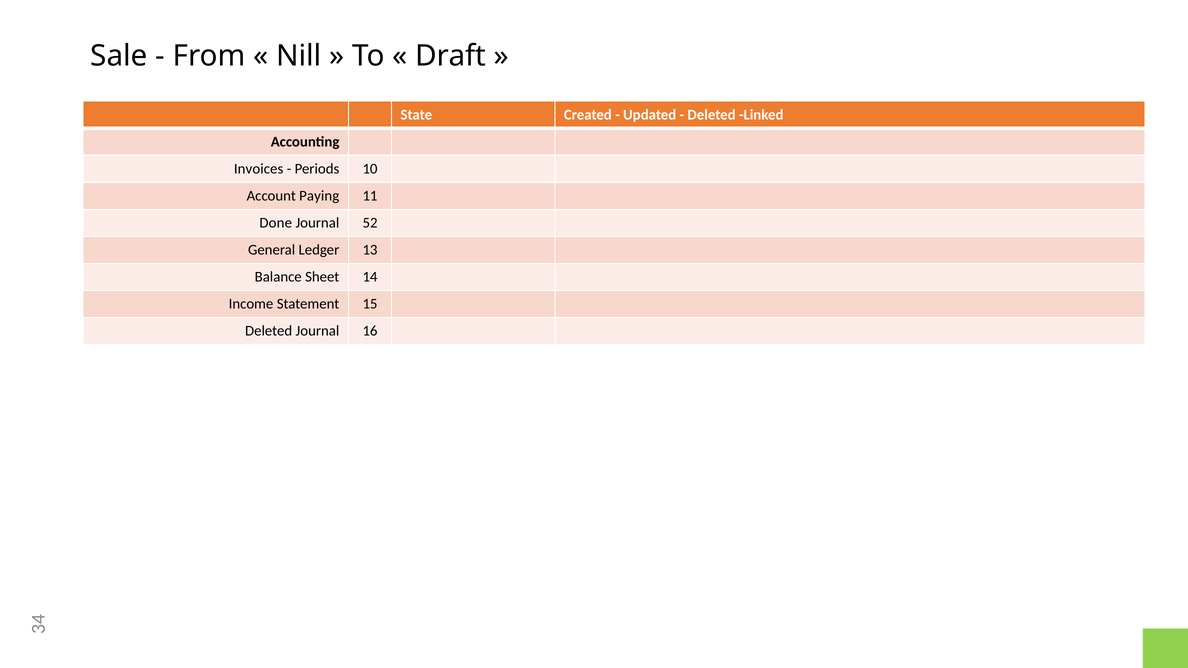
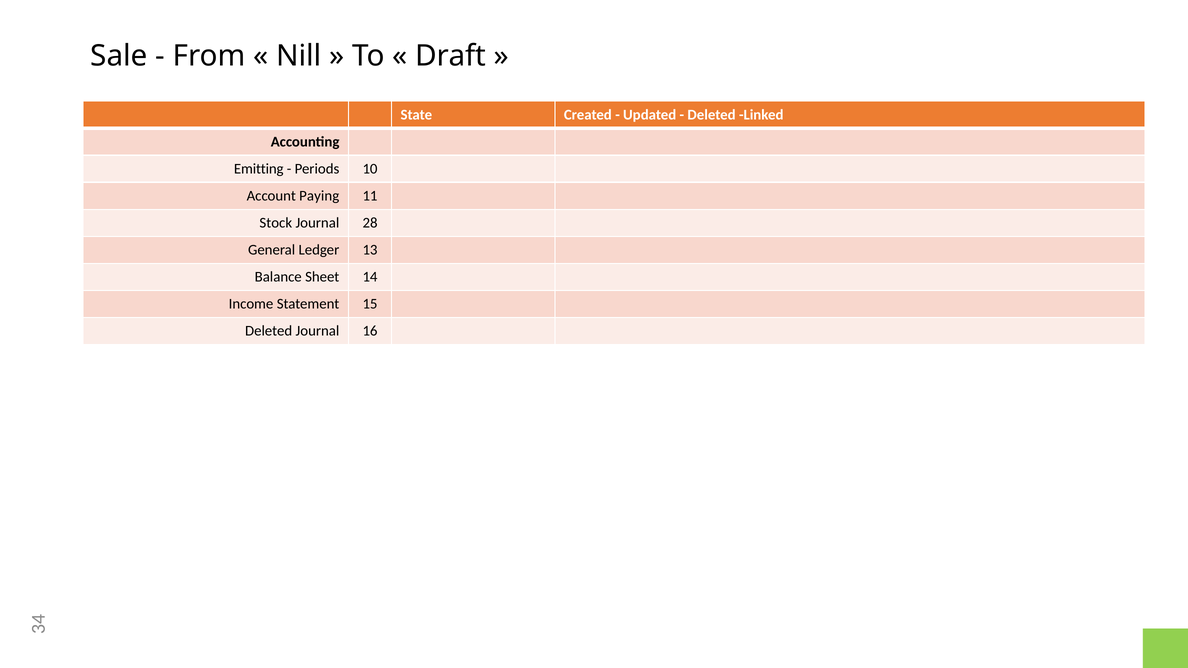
Invoices: Invoices -> Emitting (259, 169)
Done: Done -> Stock (276, 223)
52: 52 -> 28 (370, 223)
